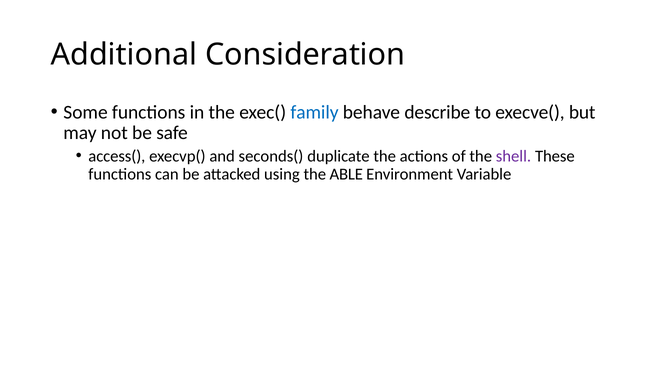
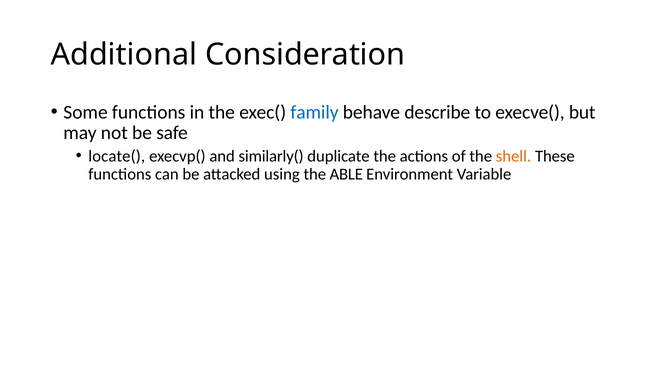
access(: access( -> locate( (117, 156)
seconds(: seconds( -> similarly( (271, 156)
shell colour: purple -> orange (513, 156)
